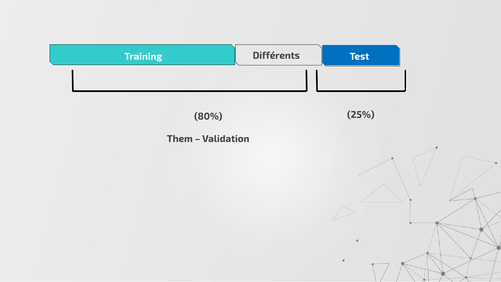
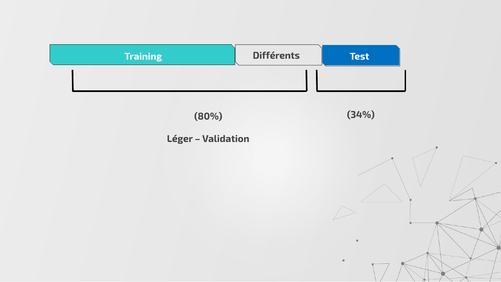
25%: 25% -> 34% (361, 115)
Them: Them -> Léger (180, 139)
